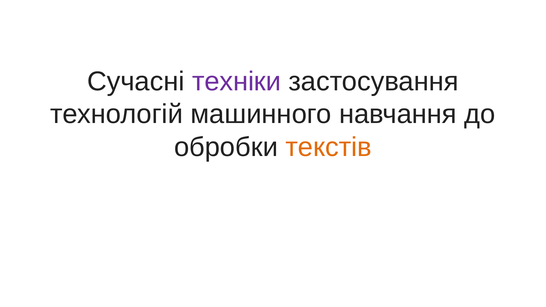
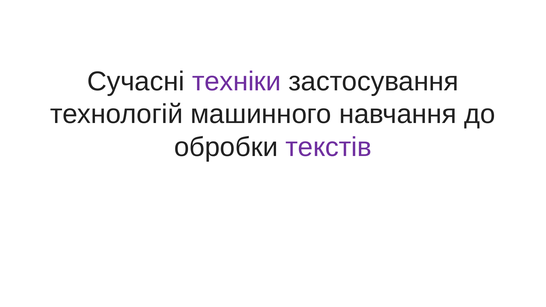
текстів colour: orange -> purple (329, 147)
